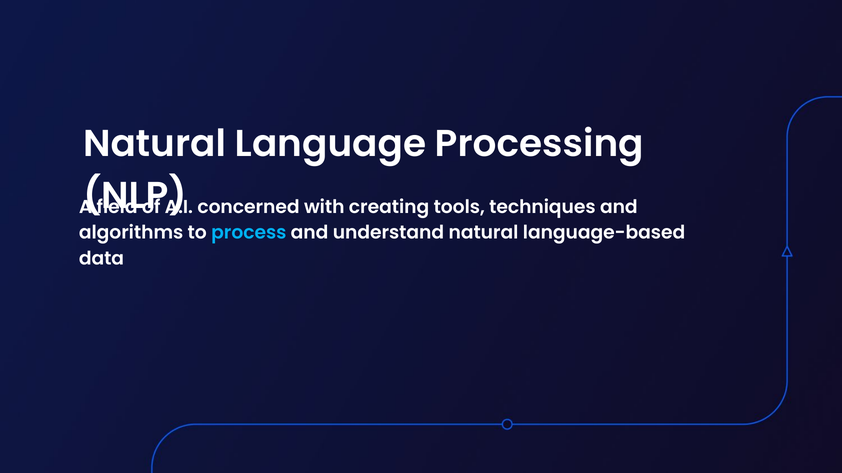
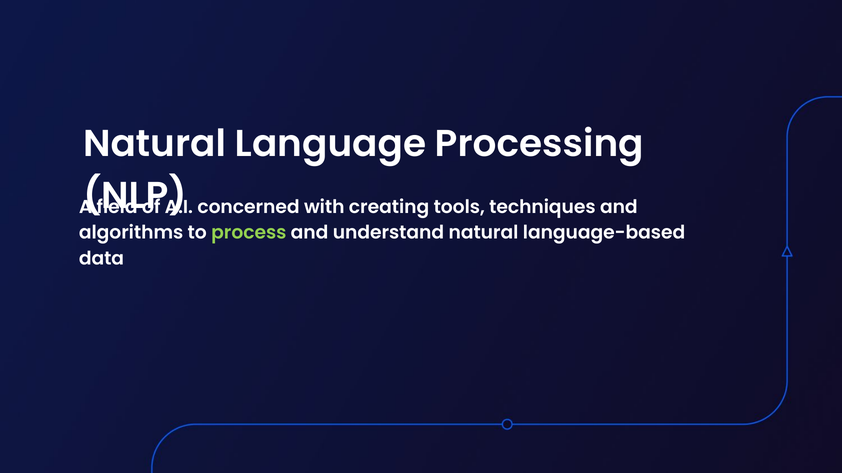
process colour: light blue -> light green (249, 233)
